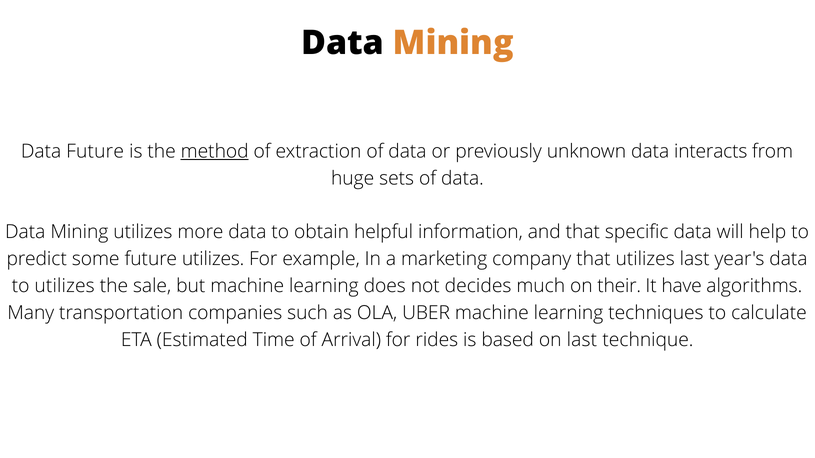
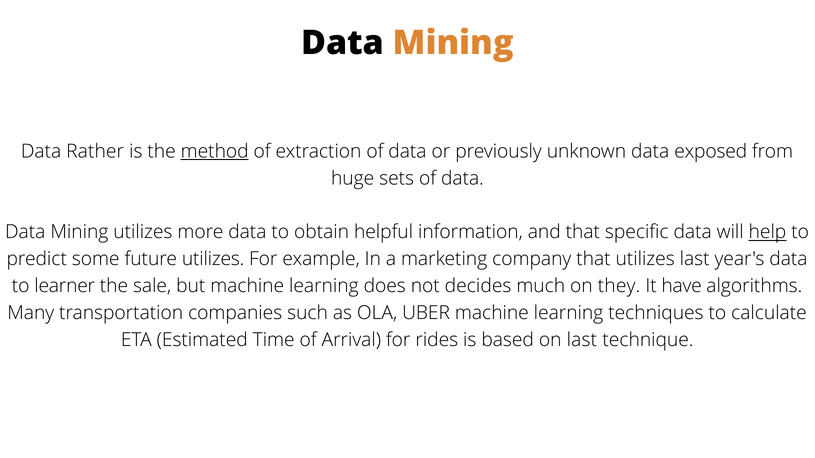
Data Future: Future -> Rather (95, 151)
interacts: interacts -> exposed (711, 151)
help underline: none -> present (767, 232)
to utilizes: utilizes -> learner (65, 286)
their: their -> they (619, 286)
